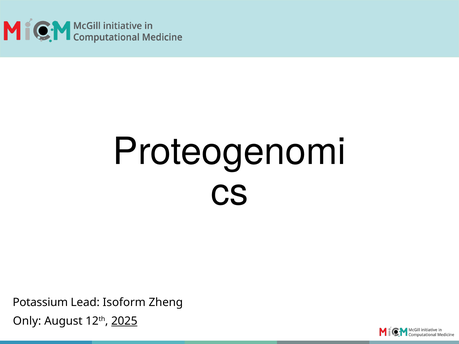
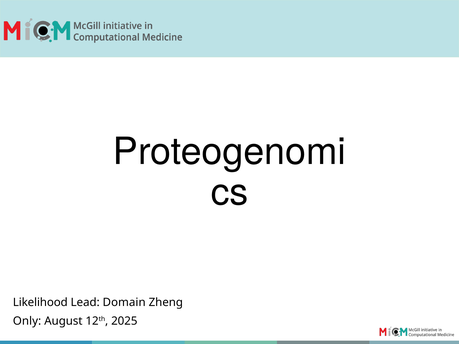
Potassium: Potassium -> Likelihood (40, 303)
Isoform: Isoform -> Domain (124, 303)
2025 underline: present -> none (124, 321)
